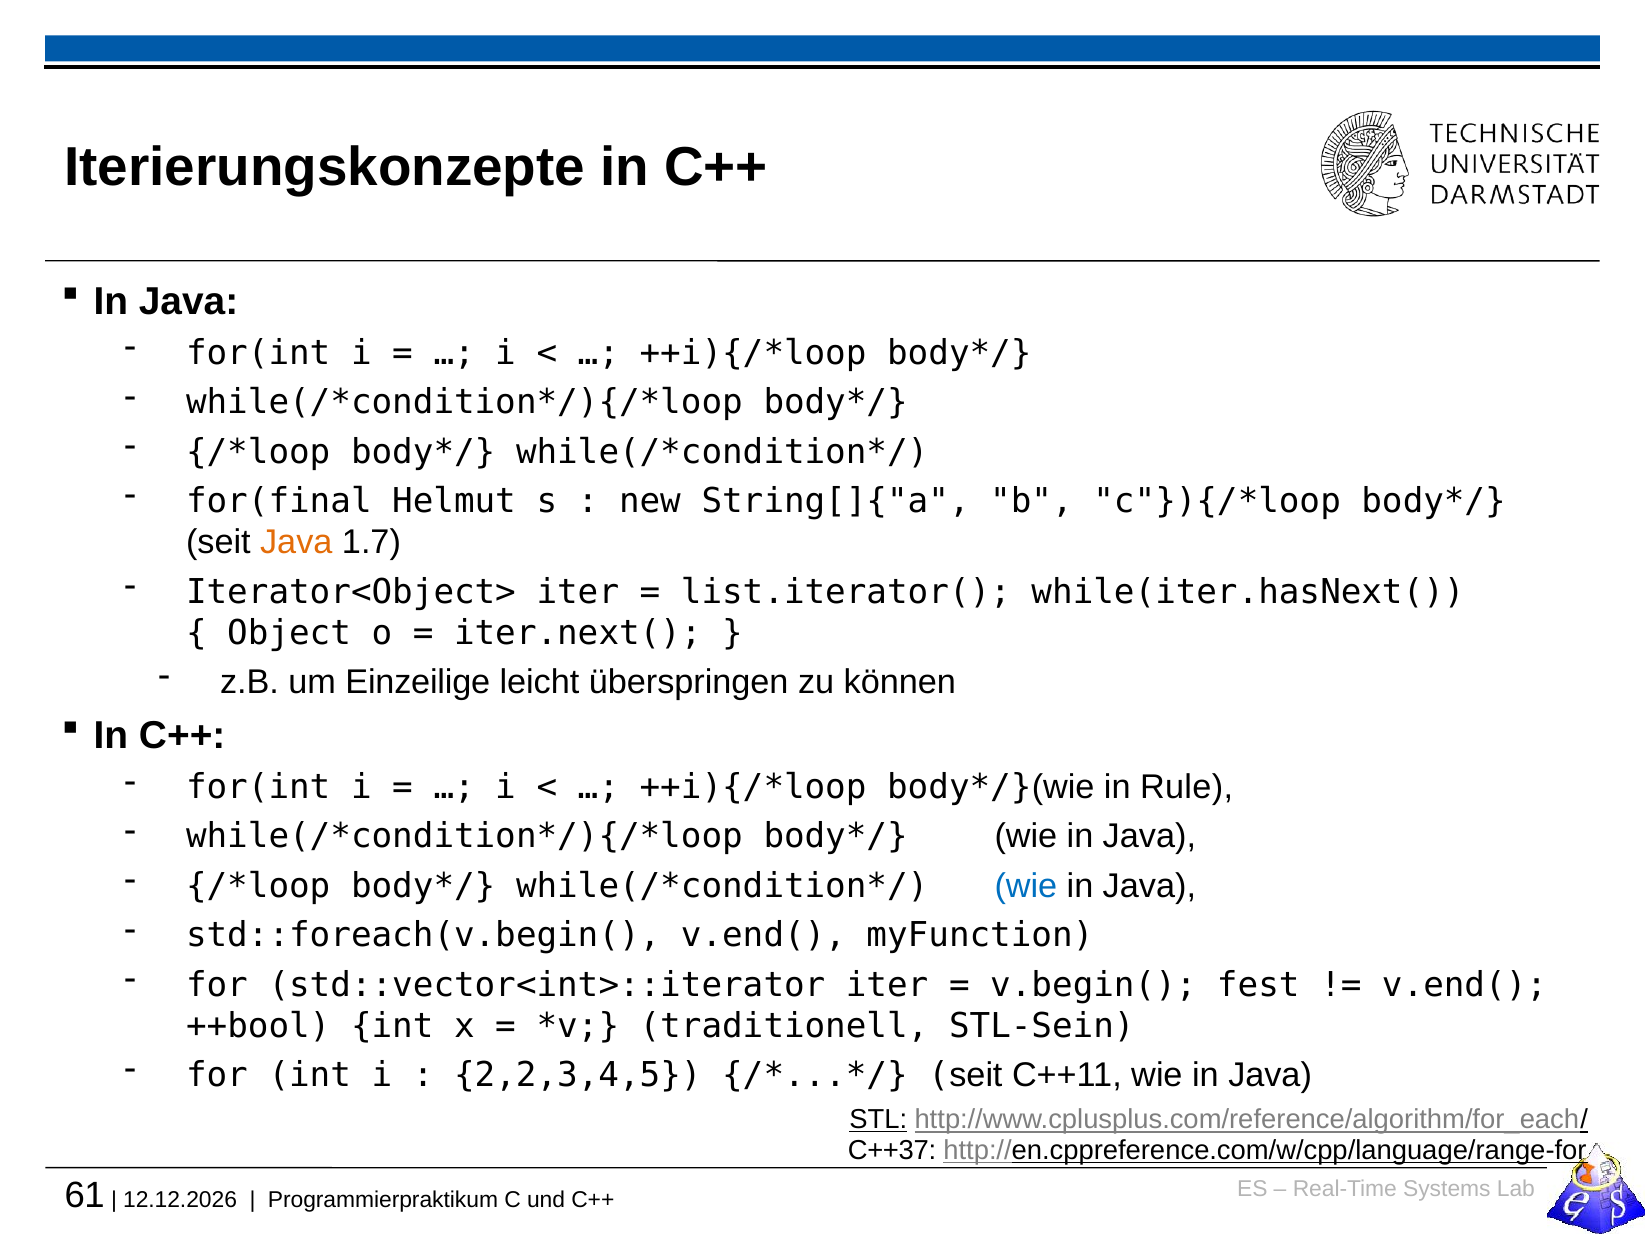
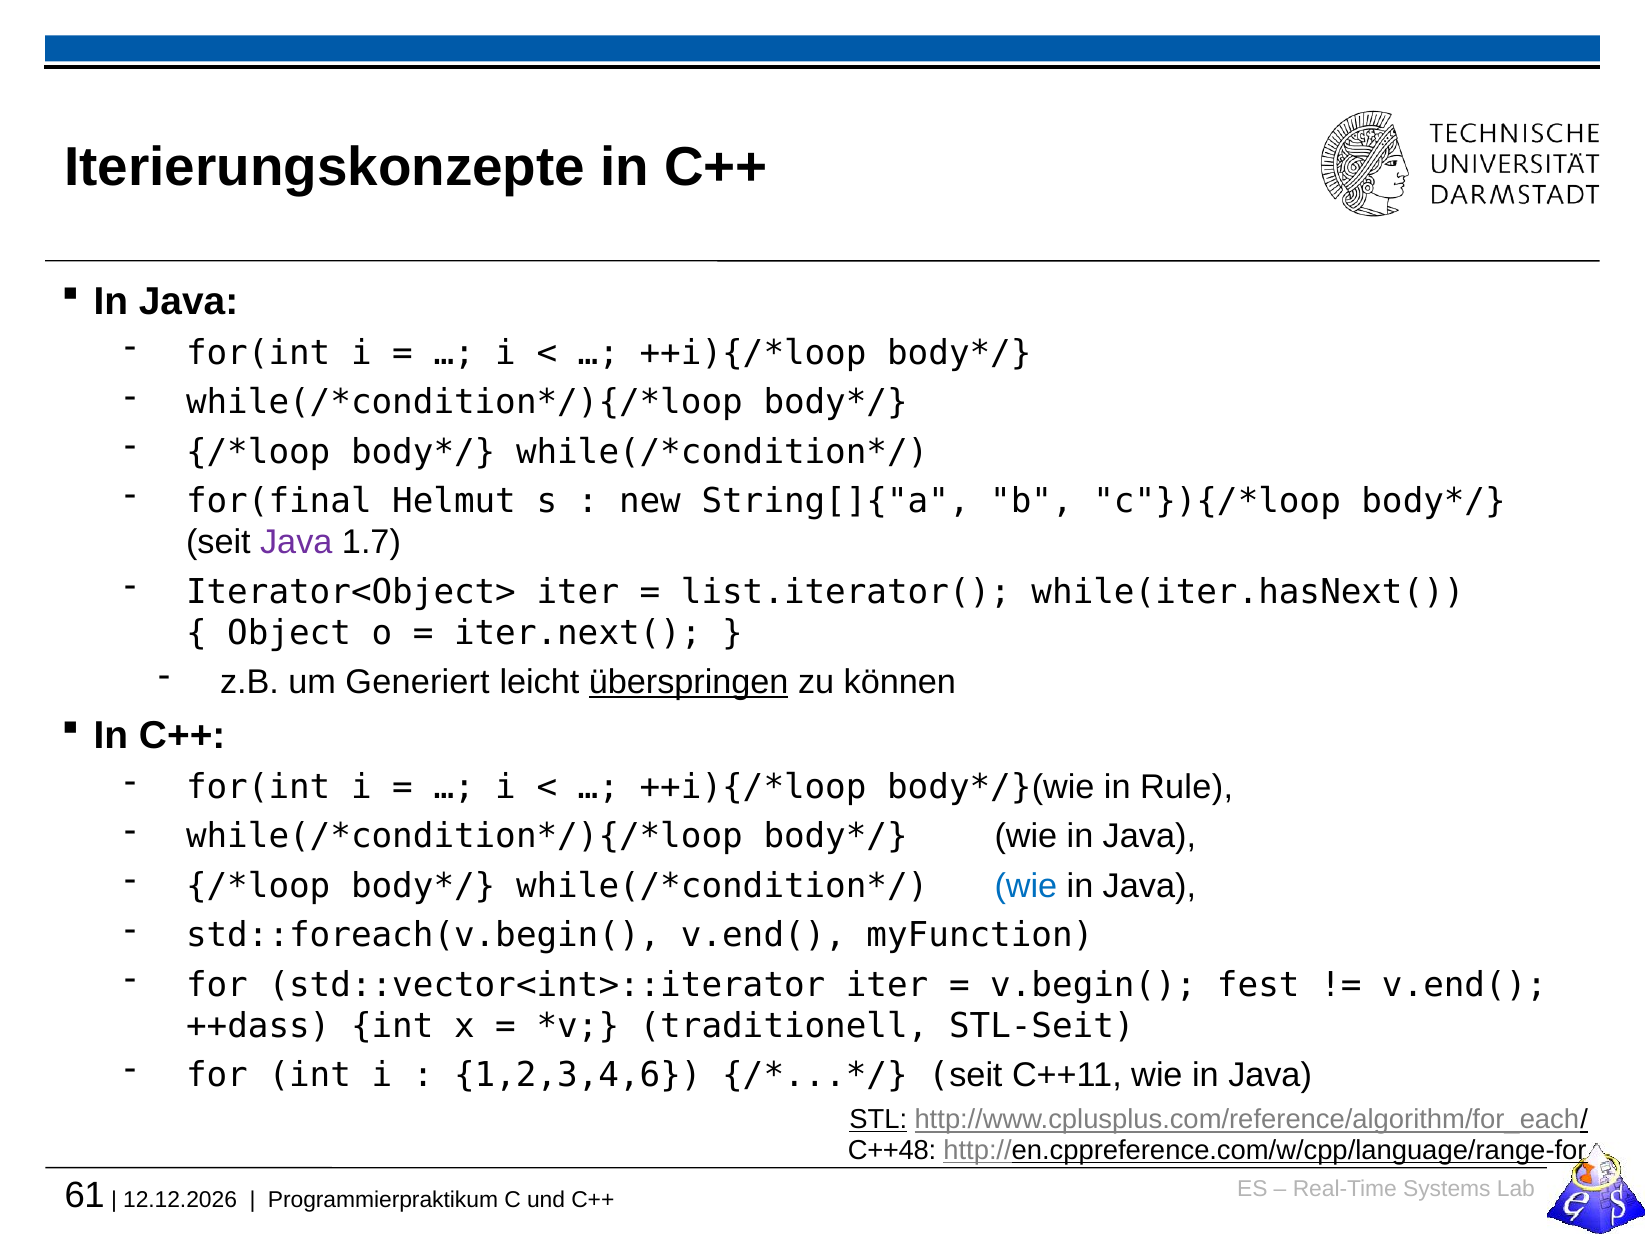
Java colour: orange -> purple (296, 542)
Einzeilige: Einzeilige -> Generiert (418, 682)
überspringen underline: none -> present (689, 682)
++bool: ++bool -> ++dass (258, 1026)
STL-Sein: STL-Sein -> STL-Seit (1042, 1026)
2,2,3,4,5: 2,2,3,4,5 -> 1,2,3,4,6 (578, 1075)
C++37: C++37 -> C++48 (892, 1150)
